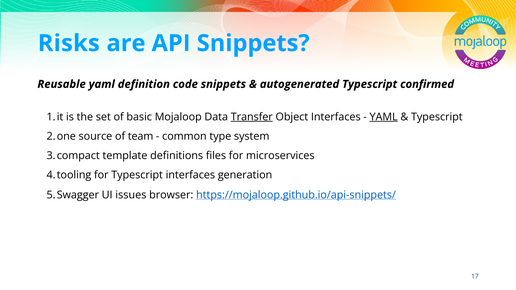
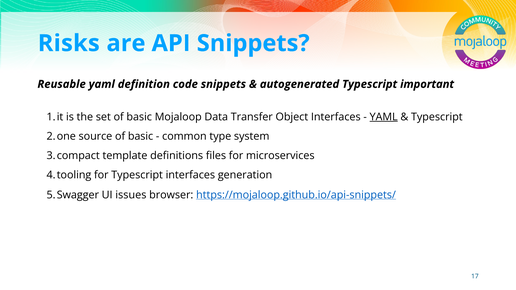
confirmed: confirmed -> important (427, 84)
Transfer underline: present -> none (252, 117)
source of team: team -> basic (141, 136)
